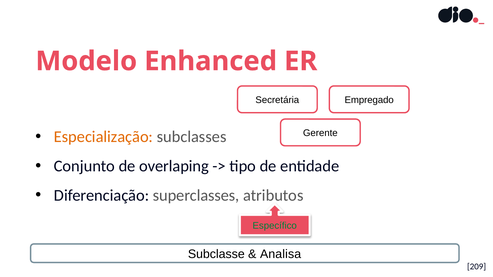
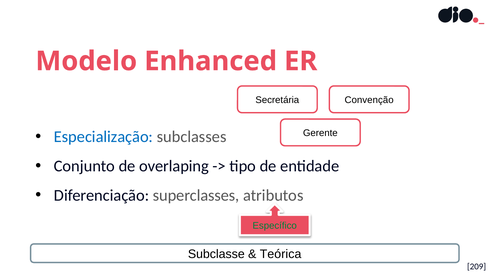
Empregado: Empregado -> Convenção (369, 100)
Especialização colour: orange -> blue (103, 137)
Analisa: Analisa -> Teórica (281, 254)
